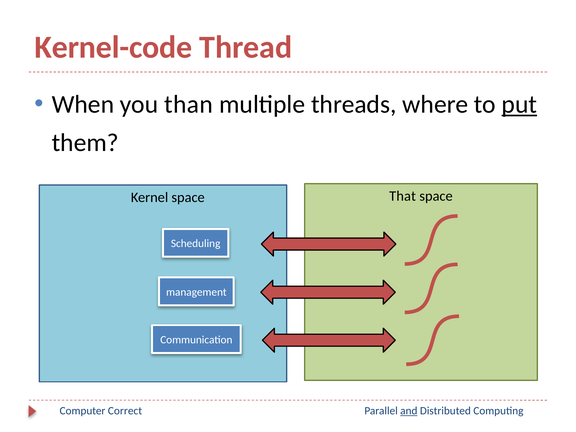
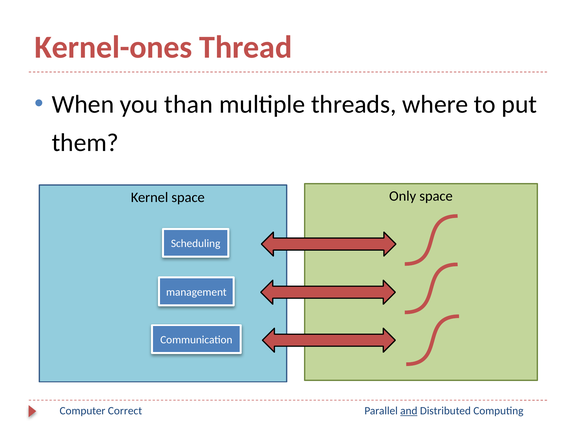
Kernel-code: Kernel-code -> Kernel-ones (113, 47)
put underline: present -> none (519, 104)
That: That -> Only (403, 196)
